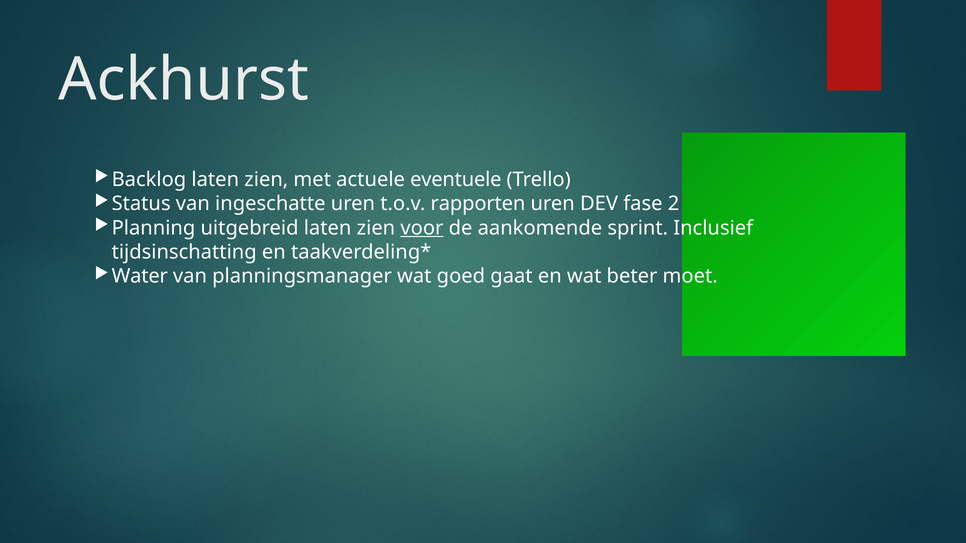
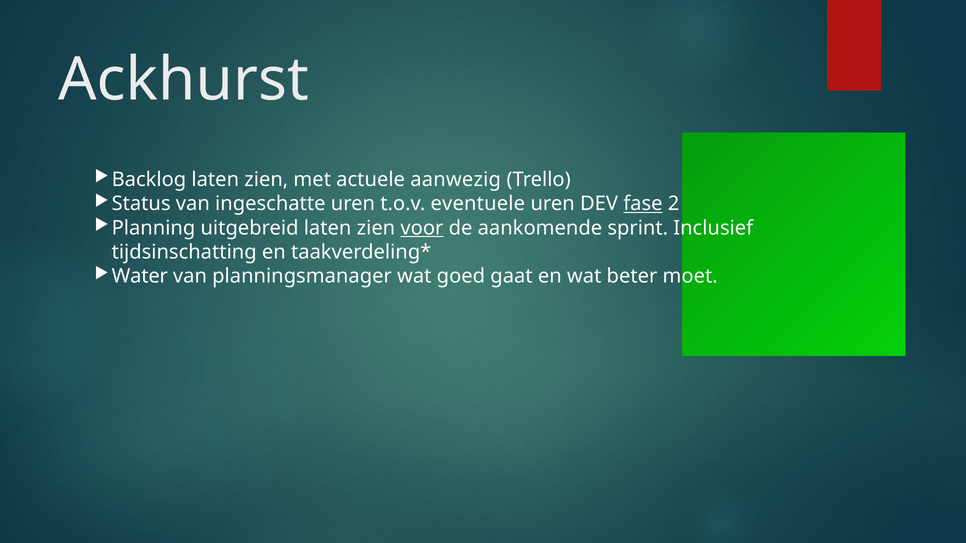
eventuele: eventuele -> aanwezig (456, 180)
rapporten: rapporten -> eventuele (478, 204)
fase underline: none -> present (643, 204)
